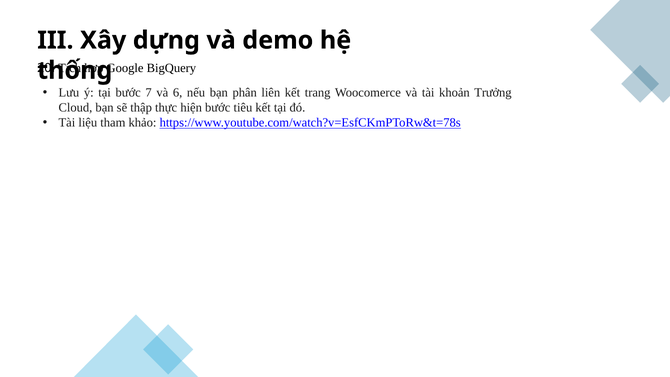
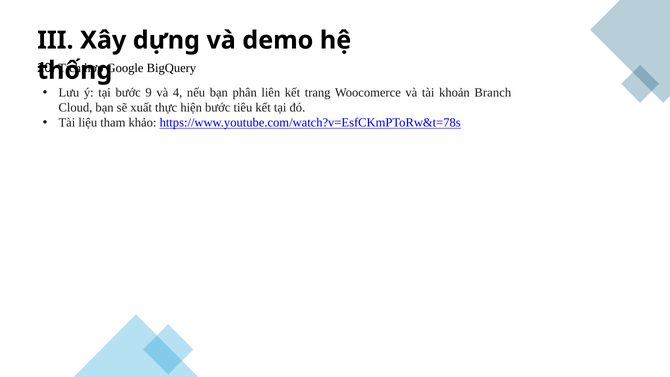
7: 7 -> 9 (149, 93)
6: 6 -> 4 (178, 93)
Trưởng: Trưởng -> Branch (493, 93)
thập: thập -> xuất (141, 108)
